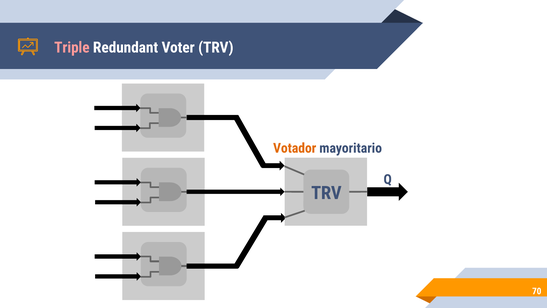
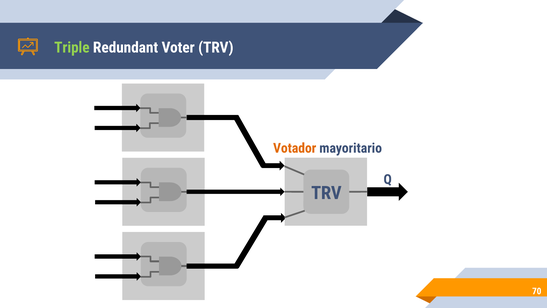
Triple colour: pink -> light green (72, 47)
